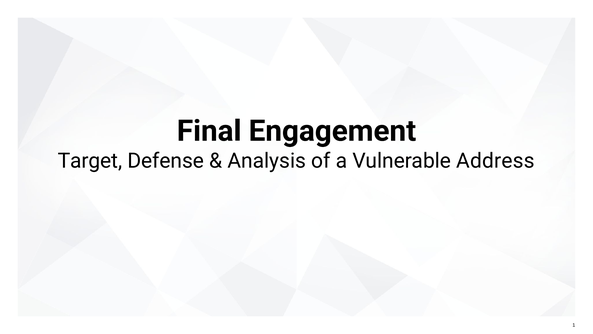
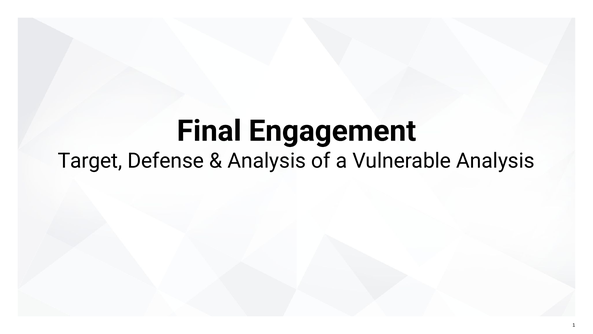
Vulnerable Address: Address -> Analysis (495, 161)
